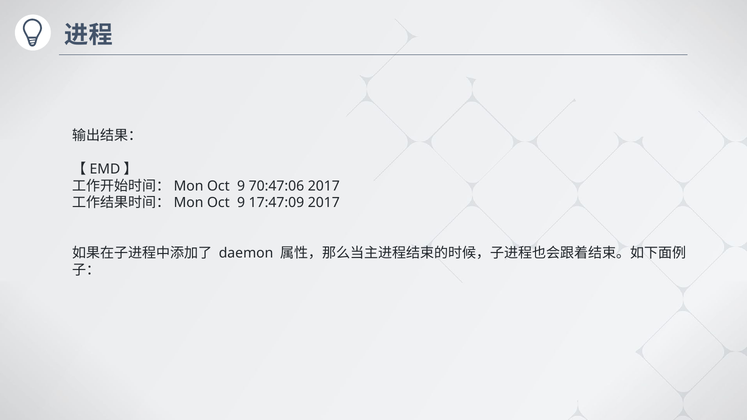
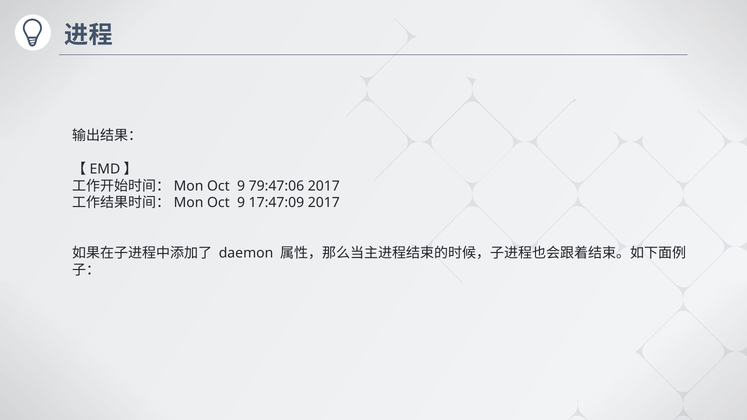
70:47:06: 70:47:06 -> 79:47:06 (276, 186)
